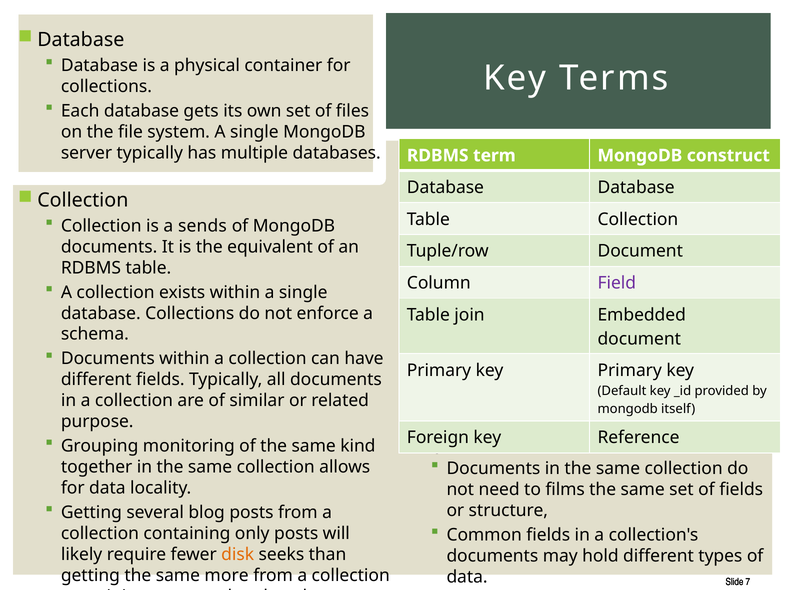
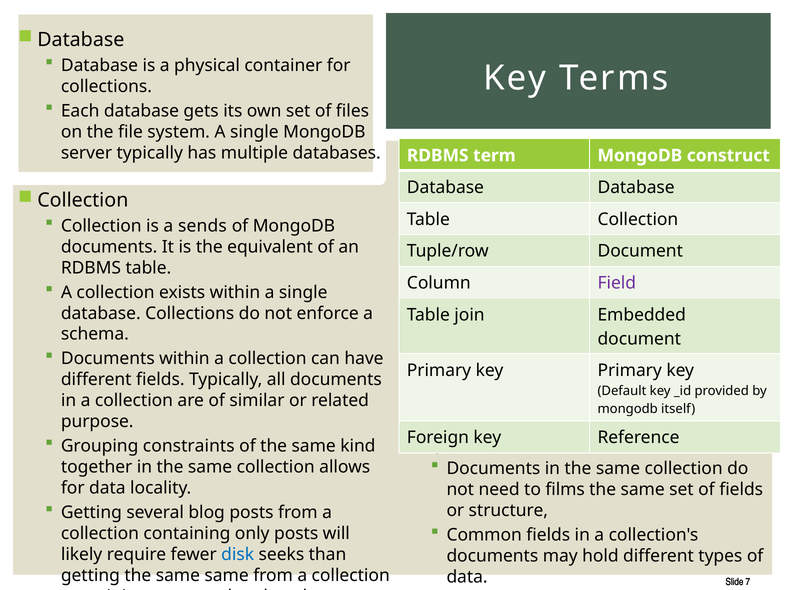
monitoring: monitoring -> constraints (189, 446)
disk colour: orange -> blue (238, 554)
same more: more -> same (227, 575)
